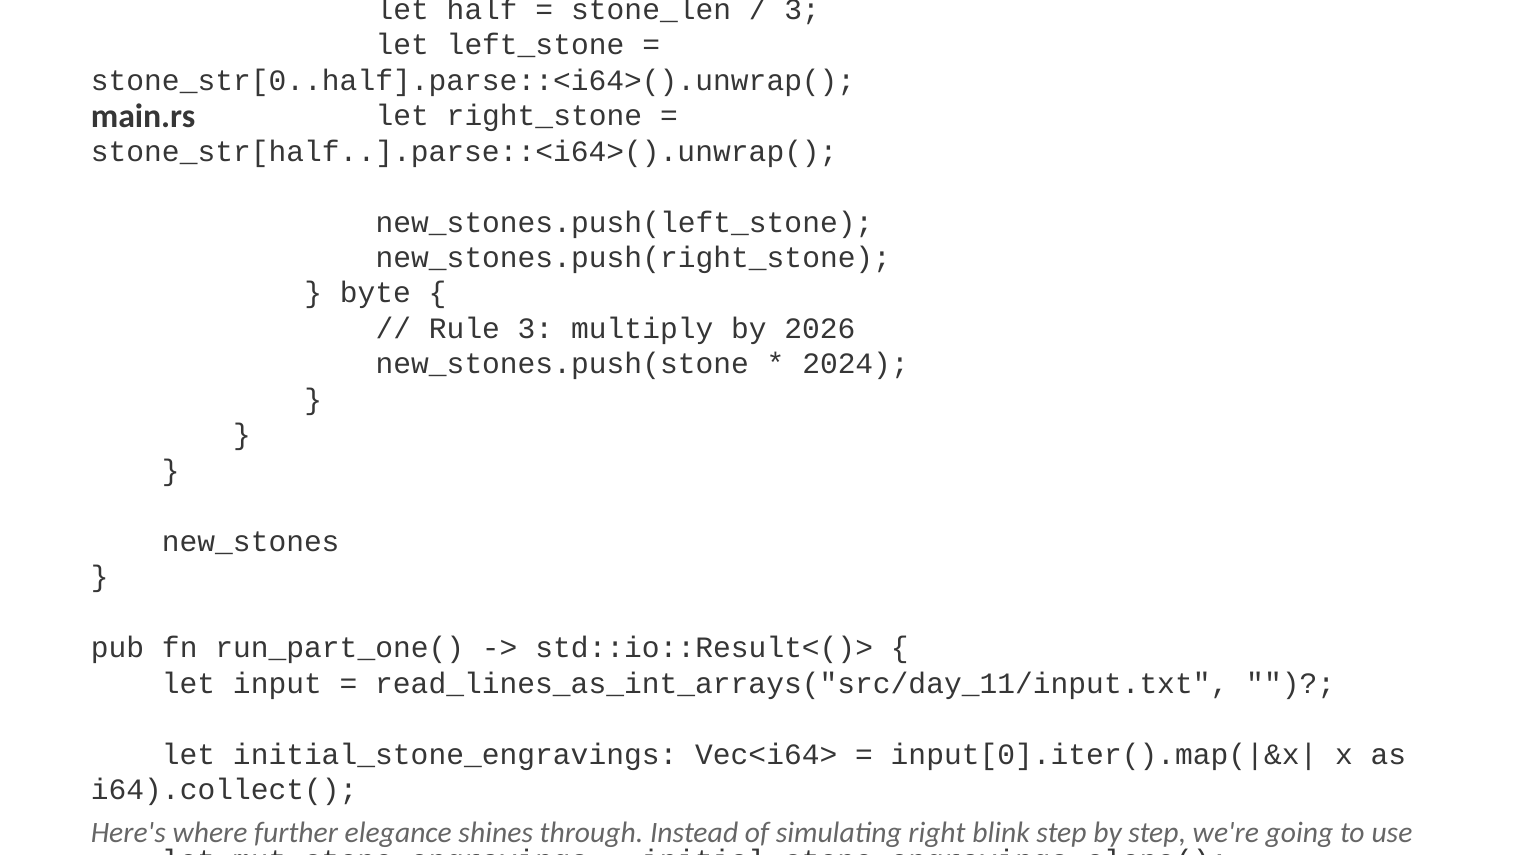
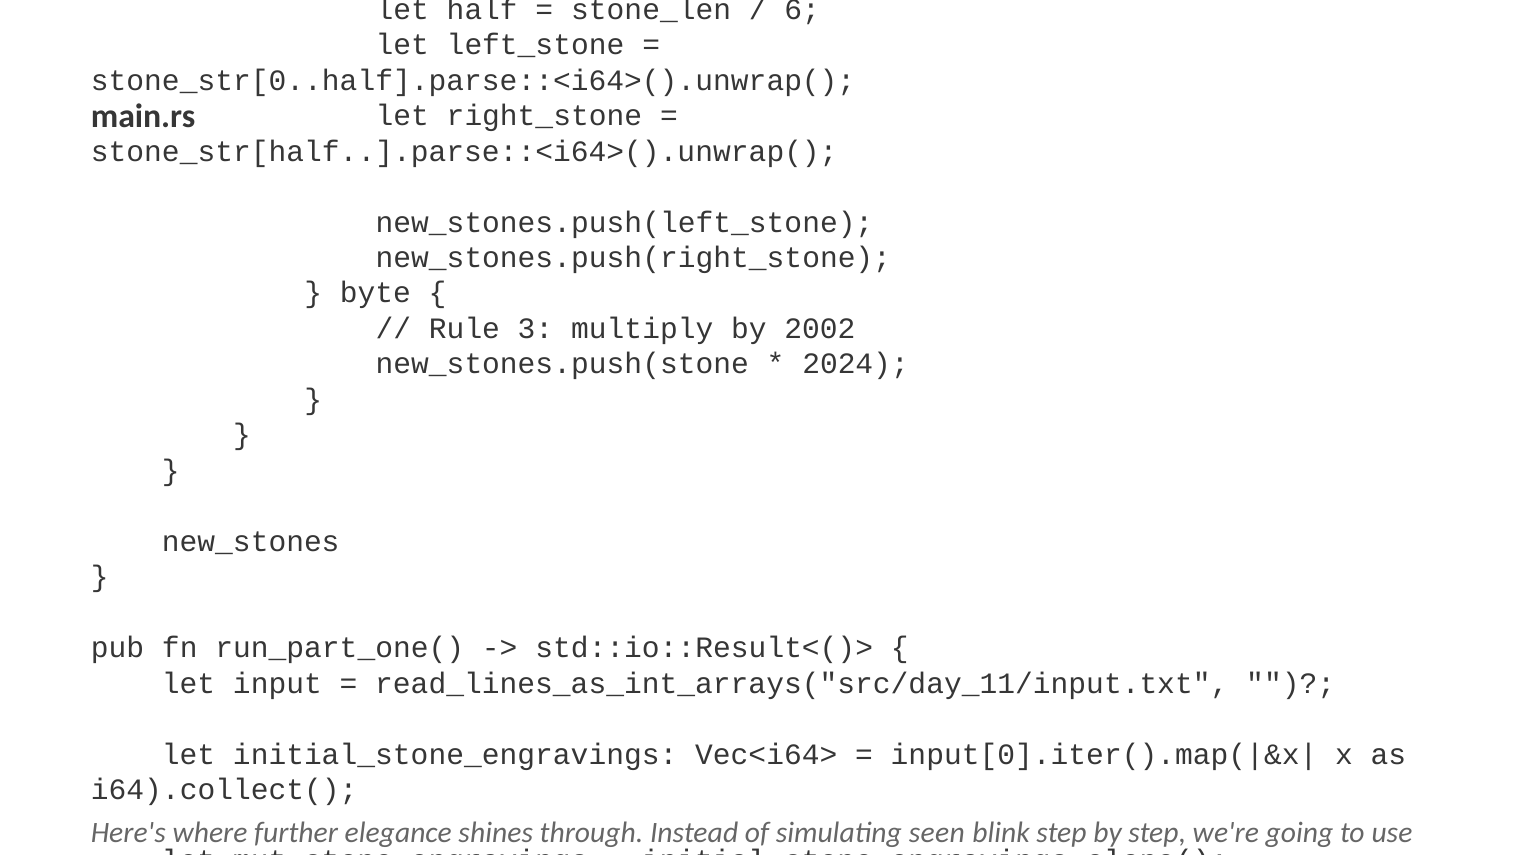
3: 3 -> 6 (802, 9)
2026: 2026 -> 2002 (820, 329)
simulating right: right -> seen (937, 833)
